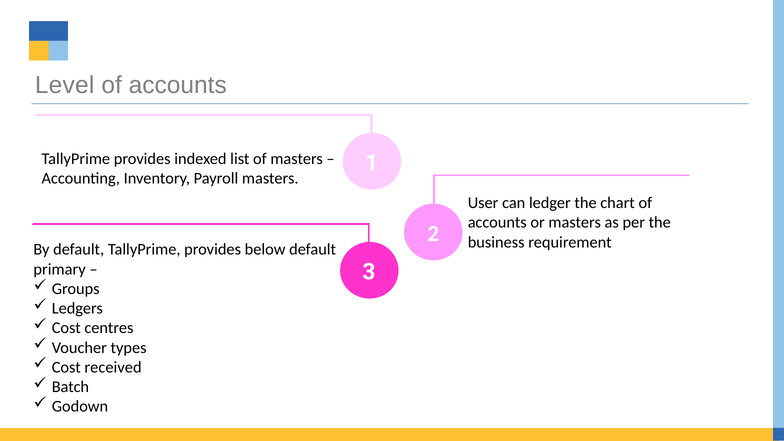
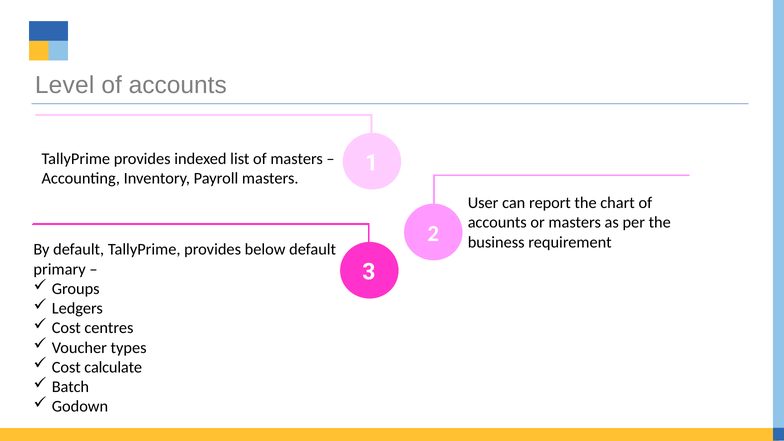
ledger: ledger -> report (550, 203)
received: received -> calculate (113, 367)
